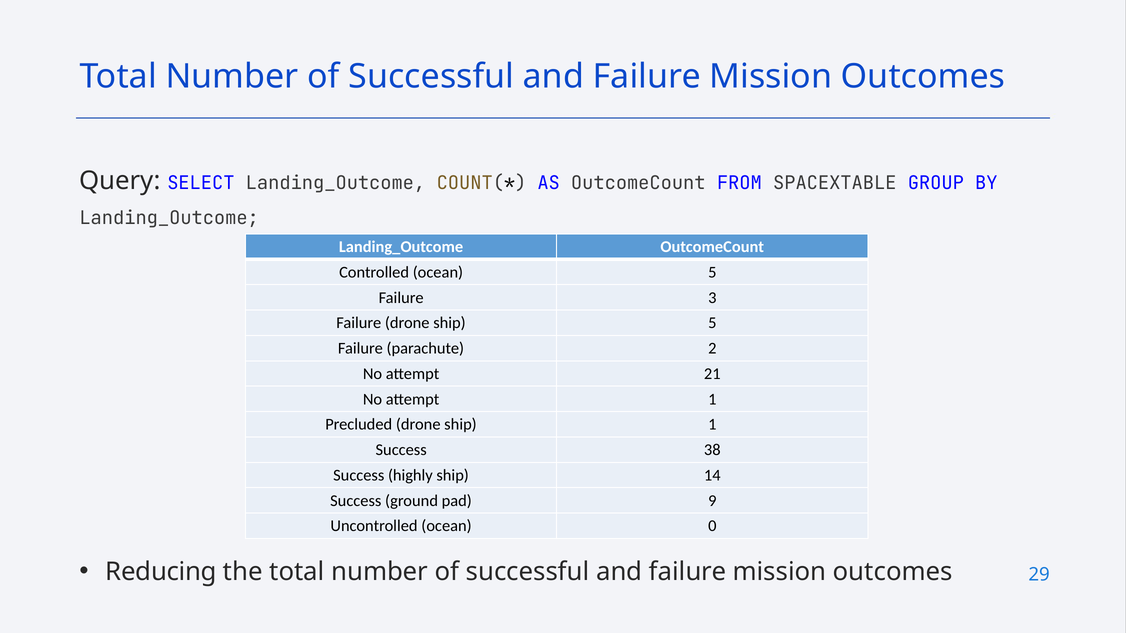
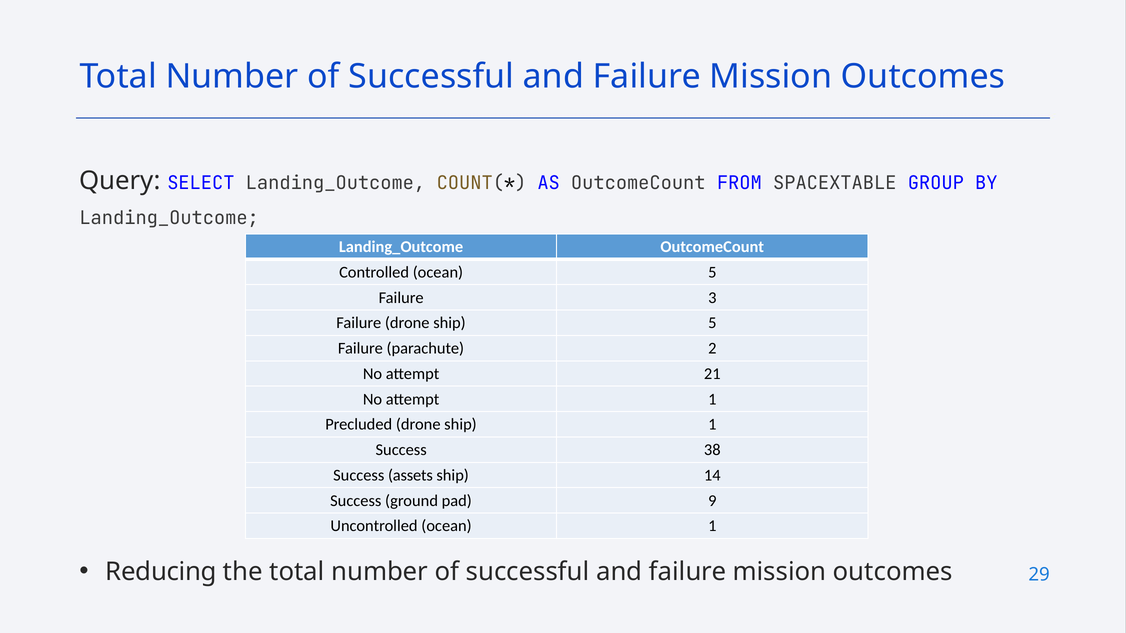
highly: highly -> assets (410, 476)
ocean 0: 0 -> 1 (712, 526)
